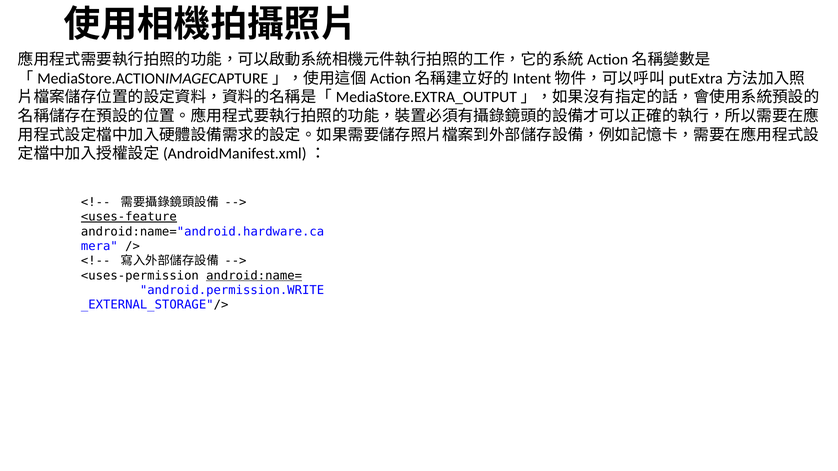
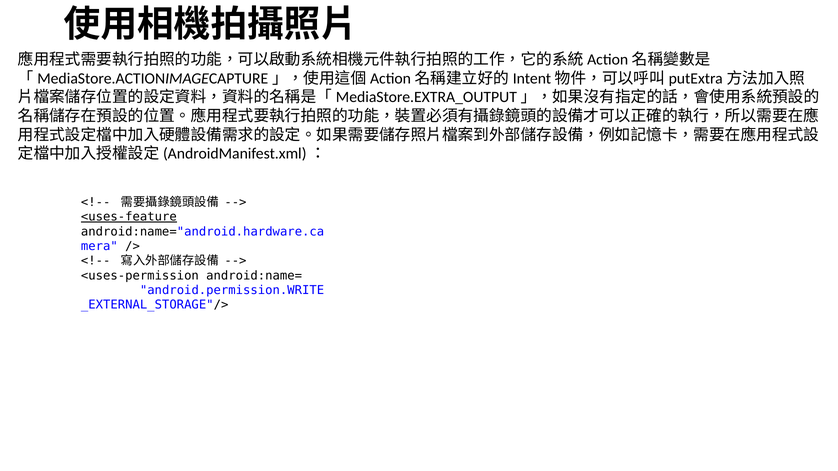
android:name= underline: present -> none (254, 276)
